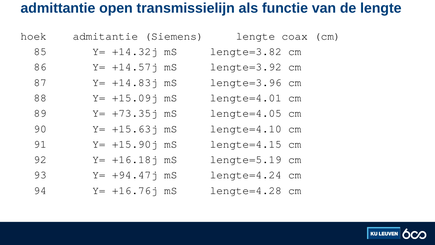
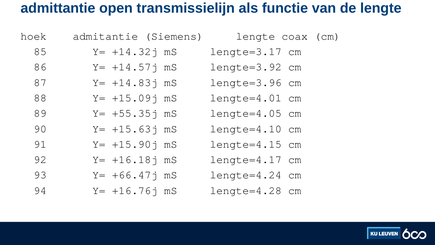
lengte=3.82: lengte=3.82 -> lengte=3.17 (246, 52)
+73.35j: +73.35j -> +55.35j (135, 113)
lengte=5.19: lengte=5.19 -> lengte=4.17 (246, 159)
+94.47j: +94.47j -> +66.47j (135, 175)
